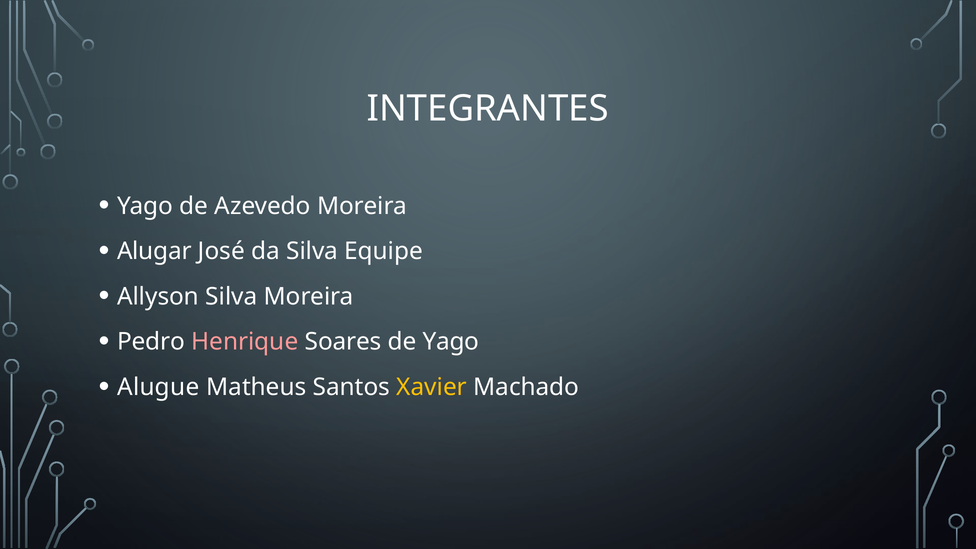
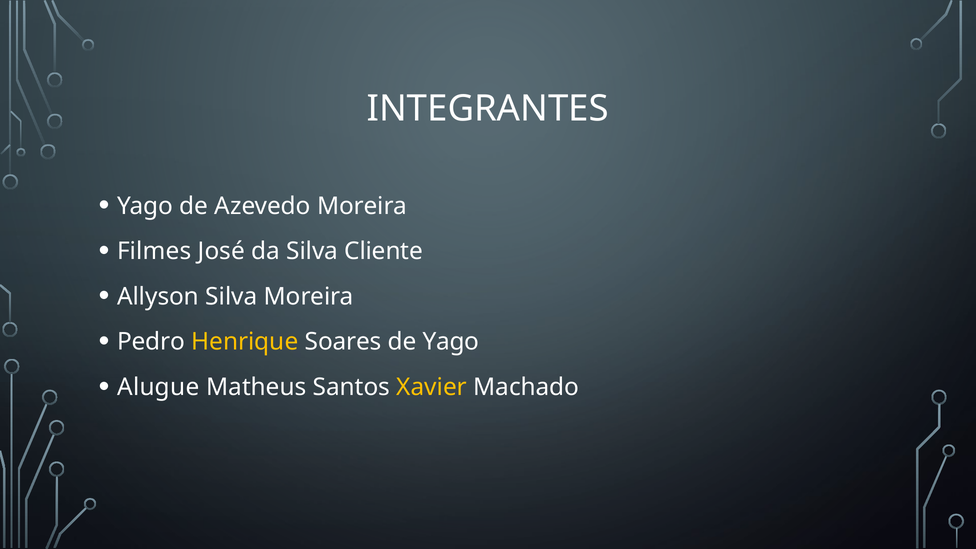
Alugar: Alugar -> Filmes (154, 251)
Equipe: Equipe -> Cliente (384, 251)
Henrique colour: pink -> yellow (245, 342)
